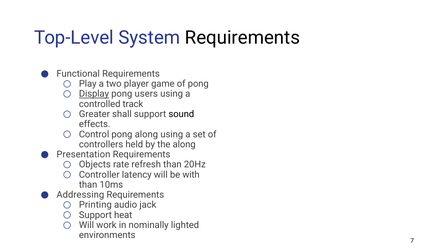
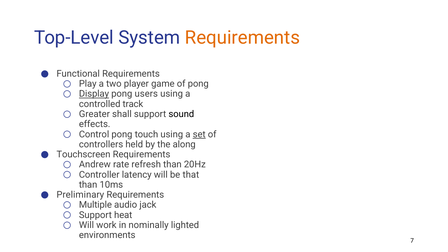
Requirements colour: black -> orange (242, 38)
pong along: along -> touch (146, 134)
set underline: none -> present (199, 134)
Presentation: Presentation -> Touchscreen (83, 154)
Objects: Objects -> Andrew (95, 165)
with: with -> that (191, 175)
Addressing: Addressing -> Preliminary (80, 195)
Printing: Printing -> Multiple (95, 205)
